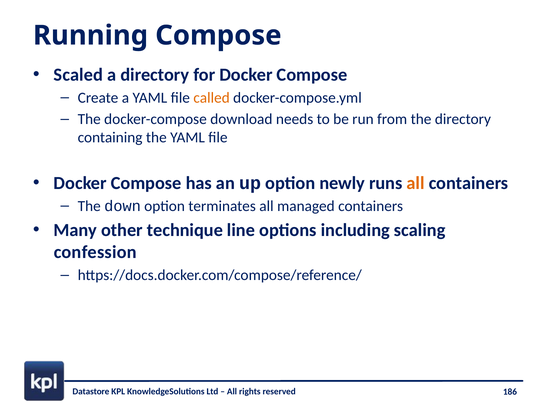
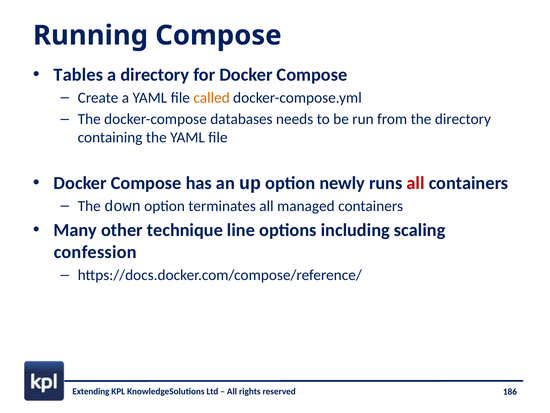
Scaled: Scaled -> Tables (78, 75)
download: download -> databases (241, 119)
all colour: orange -> red (416, 183)
Datastore: Datastore -> Extending (91, 391)
